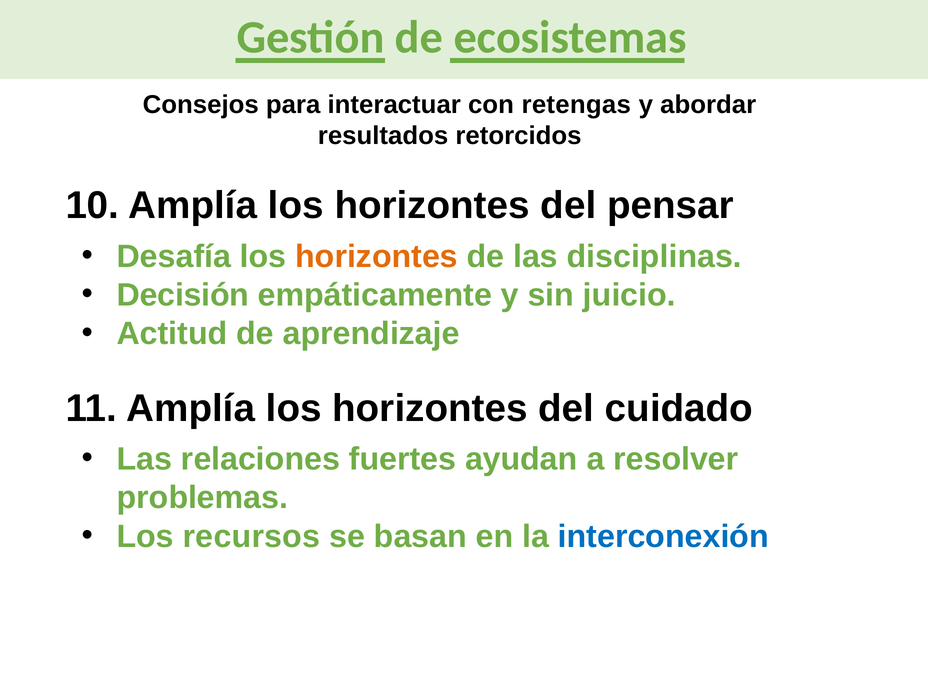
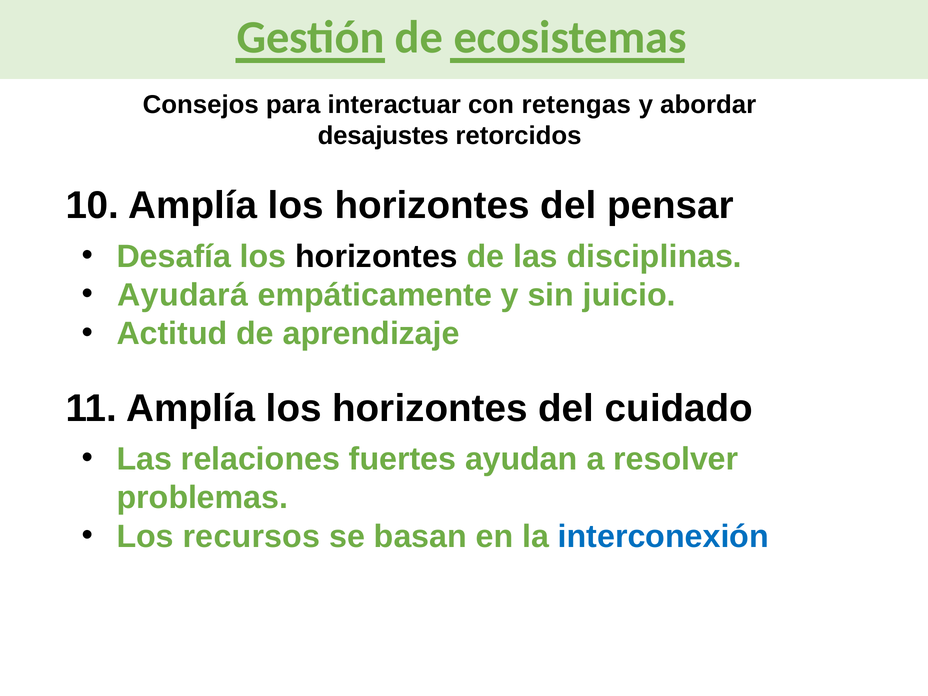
resultados: resultados -> desajustes (383, 136)
horizontes colour: orange -> black (377, 256)
Decisión: Decisión -> Ayudará (183, 295)
